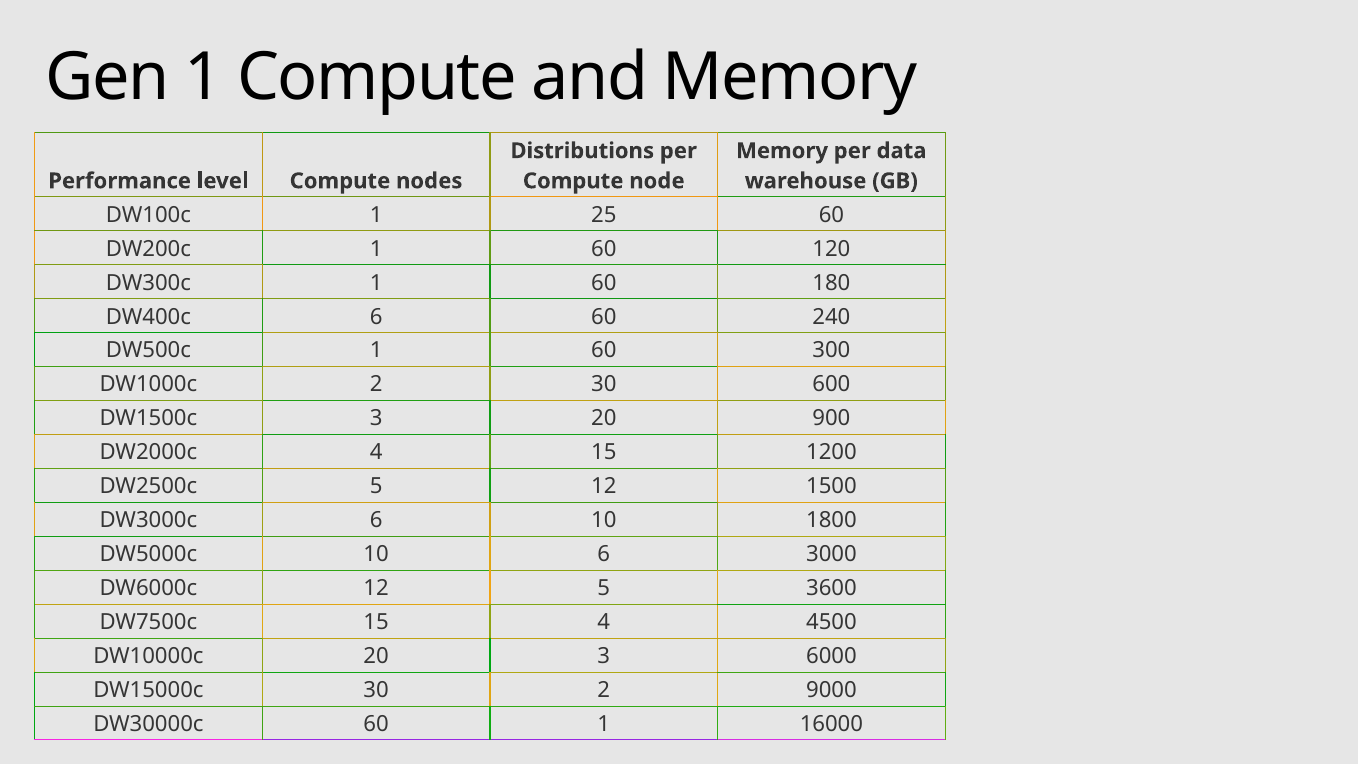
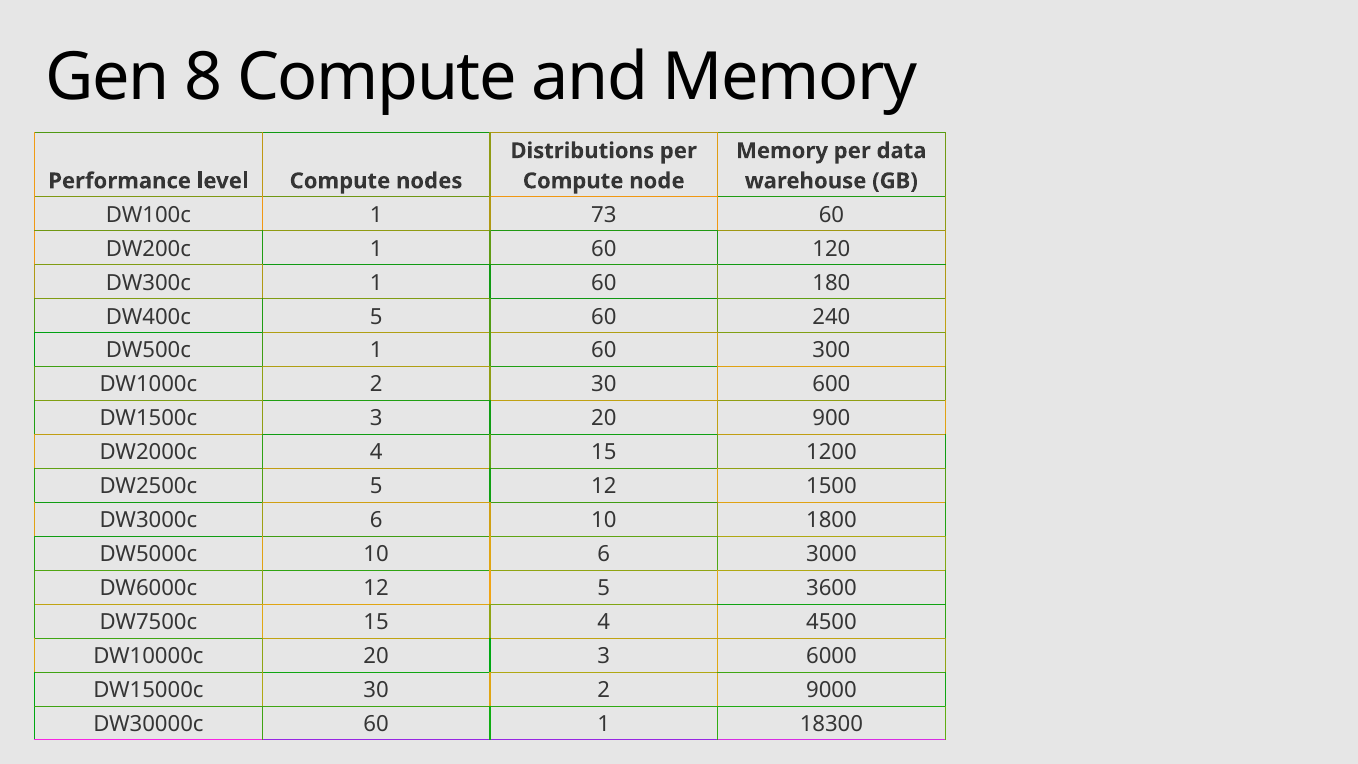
Gen 1: 1 -> 8 (204, 78)
25: 25 -> 73 (604, 215)
DW400c 6: 6 -> 5 (376, 317)
16000: 16000 -> 18300 (831, 724)
